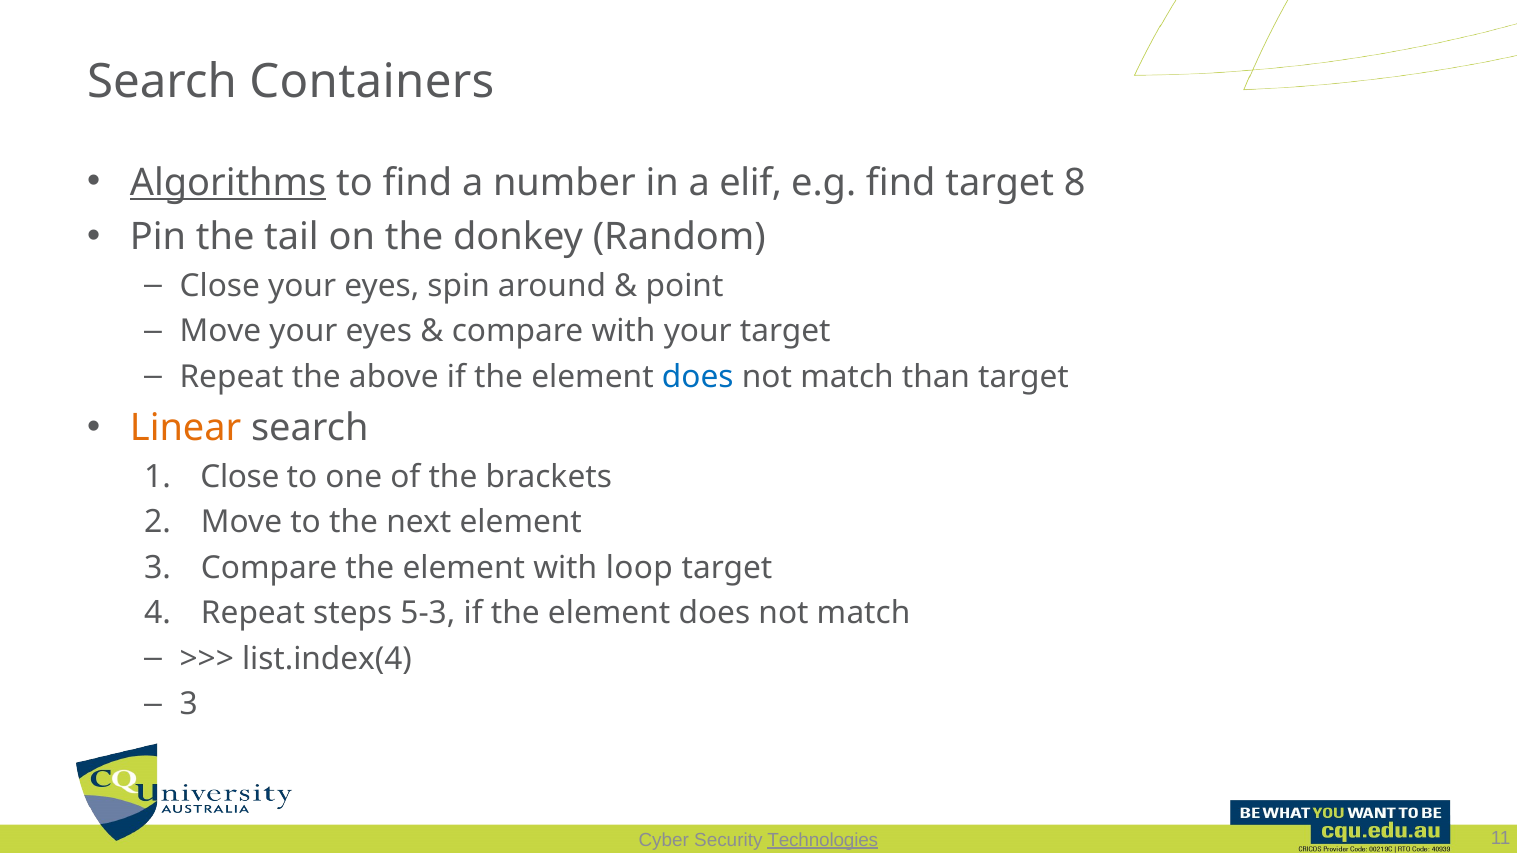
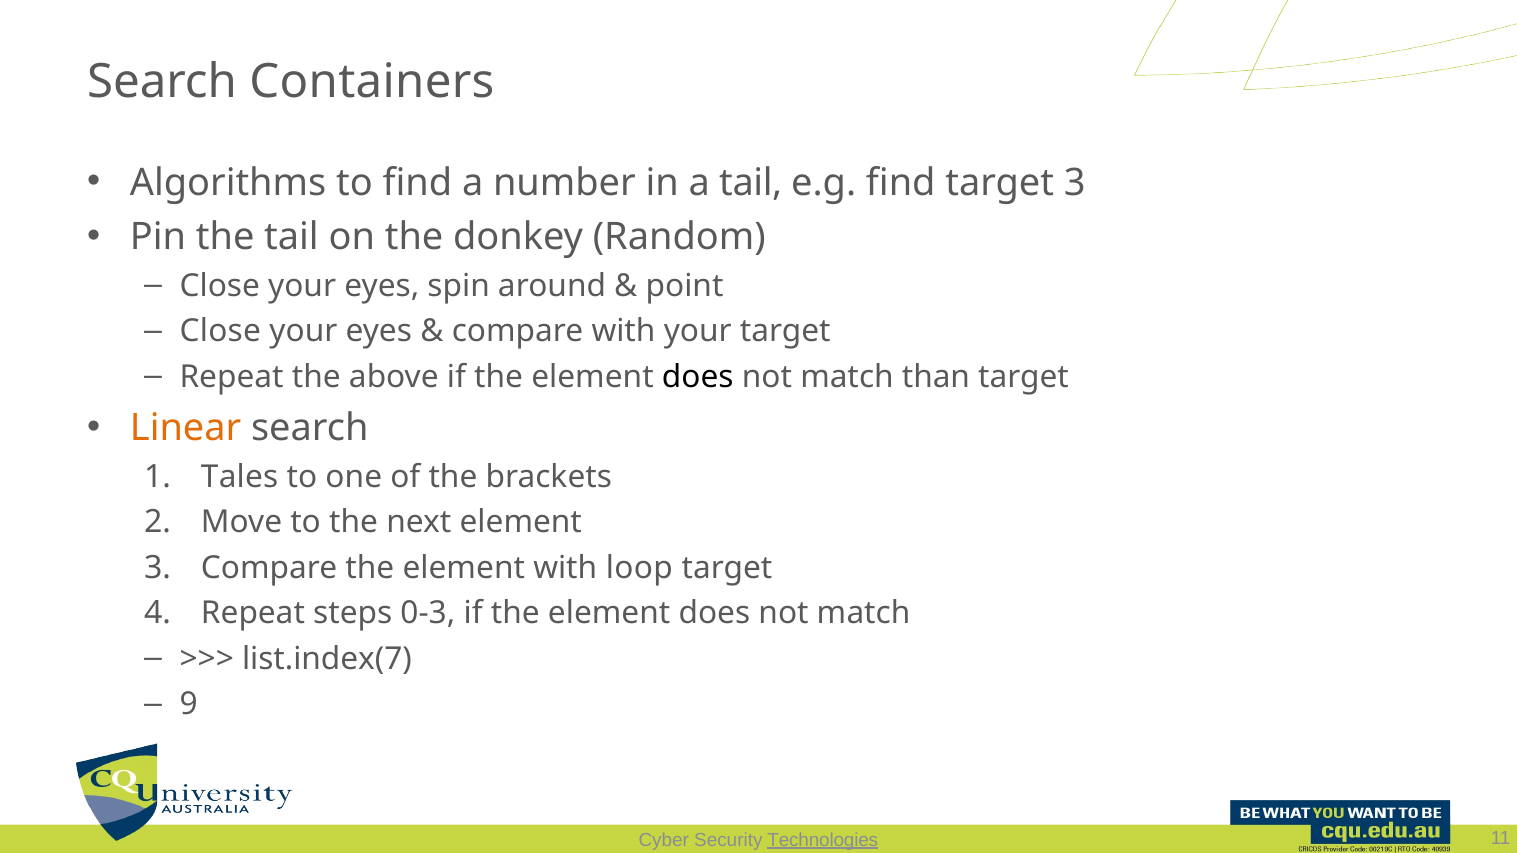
Algorithms underline: present -> none (228, 183)
a elif: elif -> tail (751, 183)
target 8: 8 -> 3 (1075, 183)
Move: Move -> Close (220, 332)
does colour: blue -> black (698, 377)
Close: Close -> Tales (240, 477)
5-3: 5-3 -> 0-3 (428, 613)
list.index(4: list.index(4 -> list.index(7 (327, 659)
3: 3 -> 9 (189, 704)
